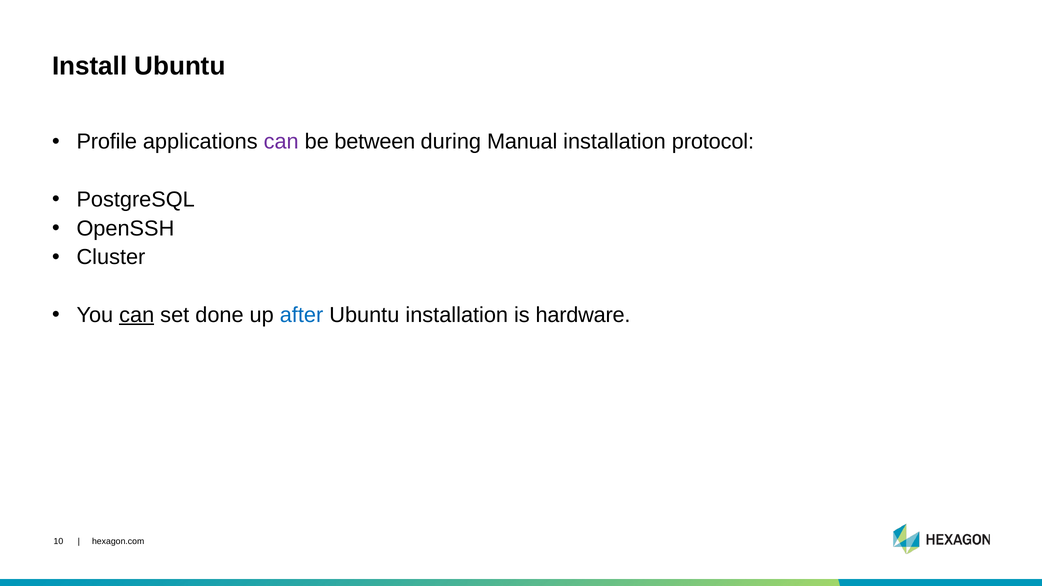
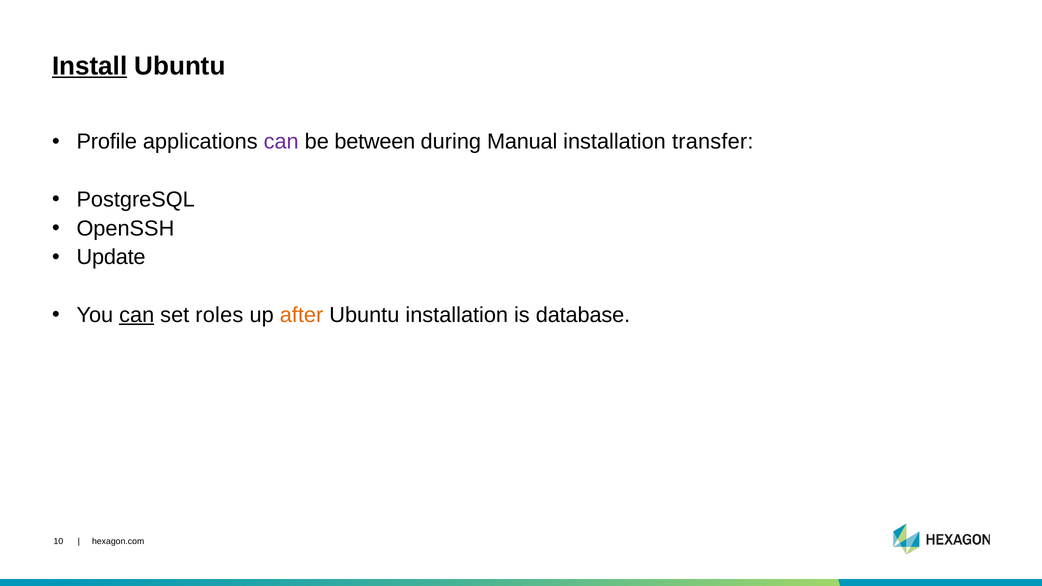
Install underline: none -> present (90, 66)
protocol: protocol -> transfer (713, 142)
Cluster: Cluster -> Update (111, 257)
done: done -> roles (219, 315)
after colour: blue -> orange (302, 315)
hardware: hardware -> database (583, 315)
